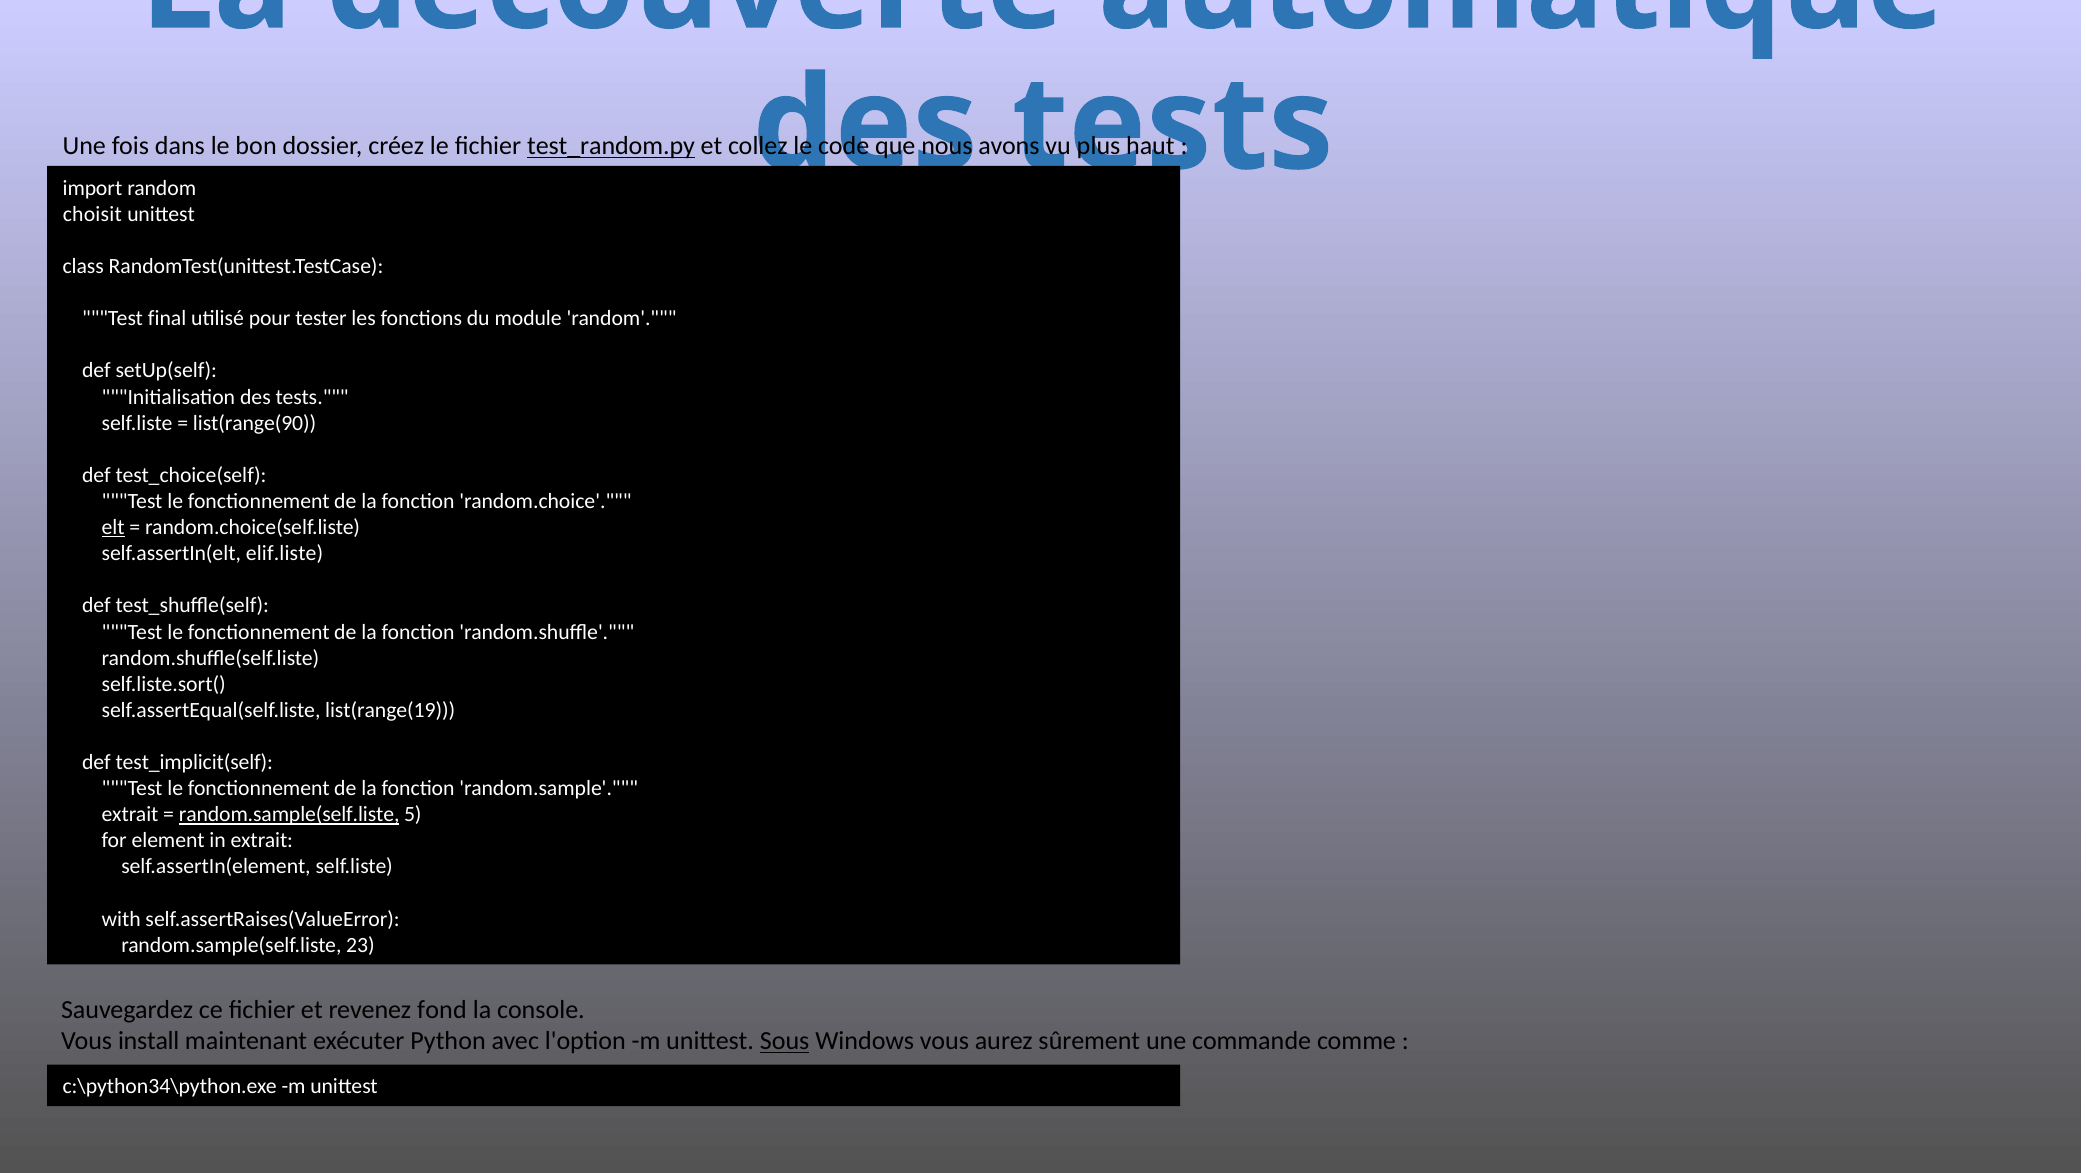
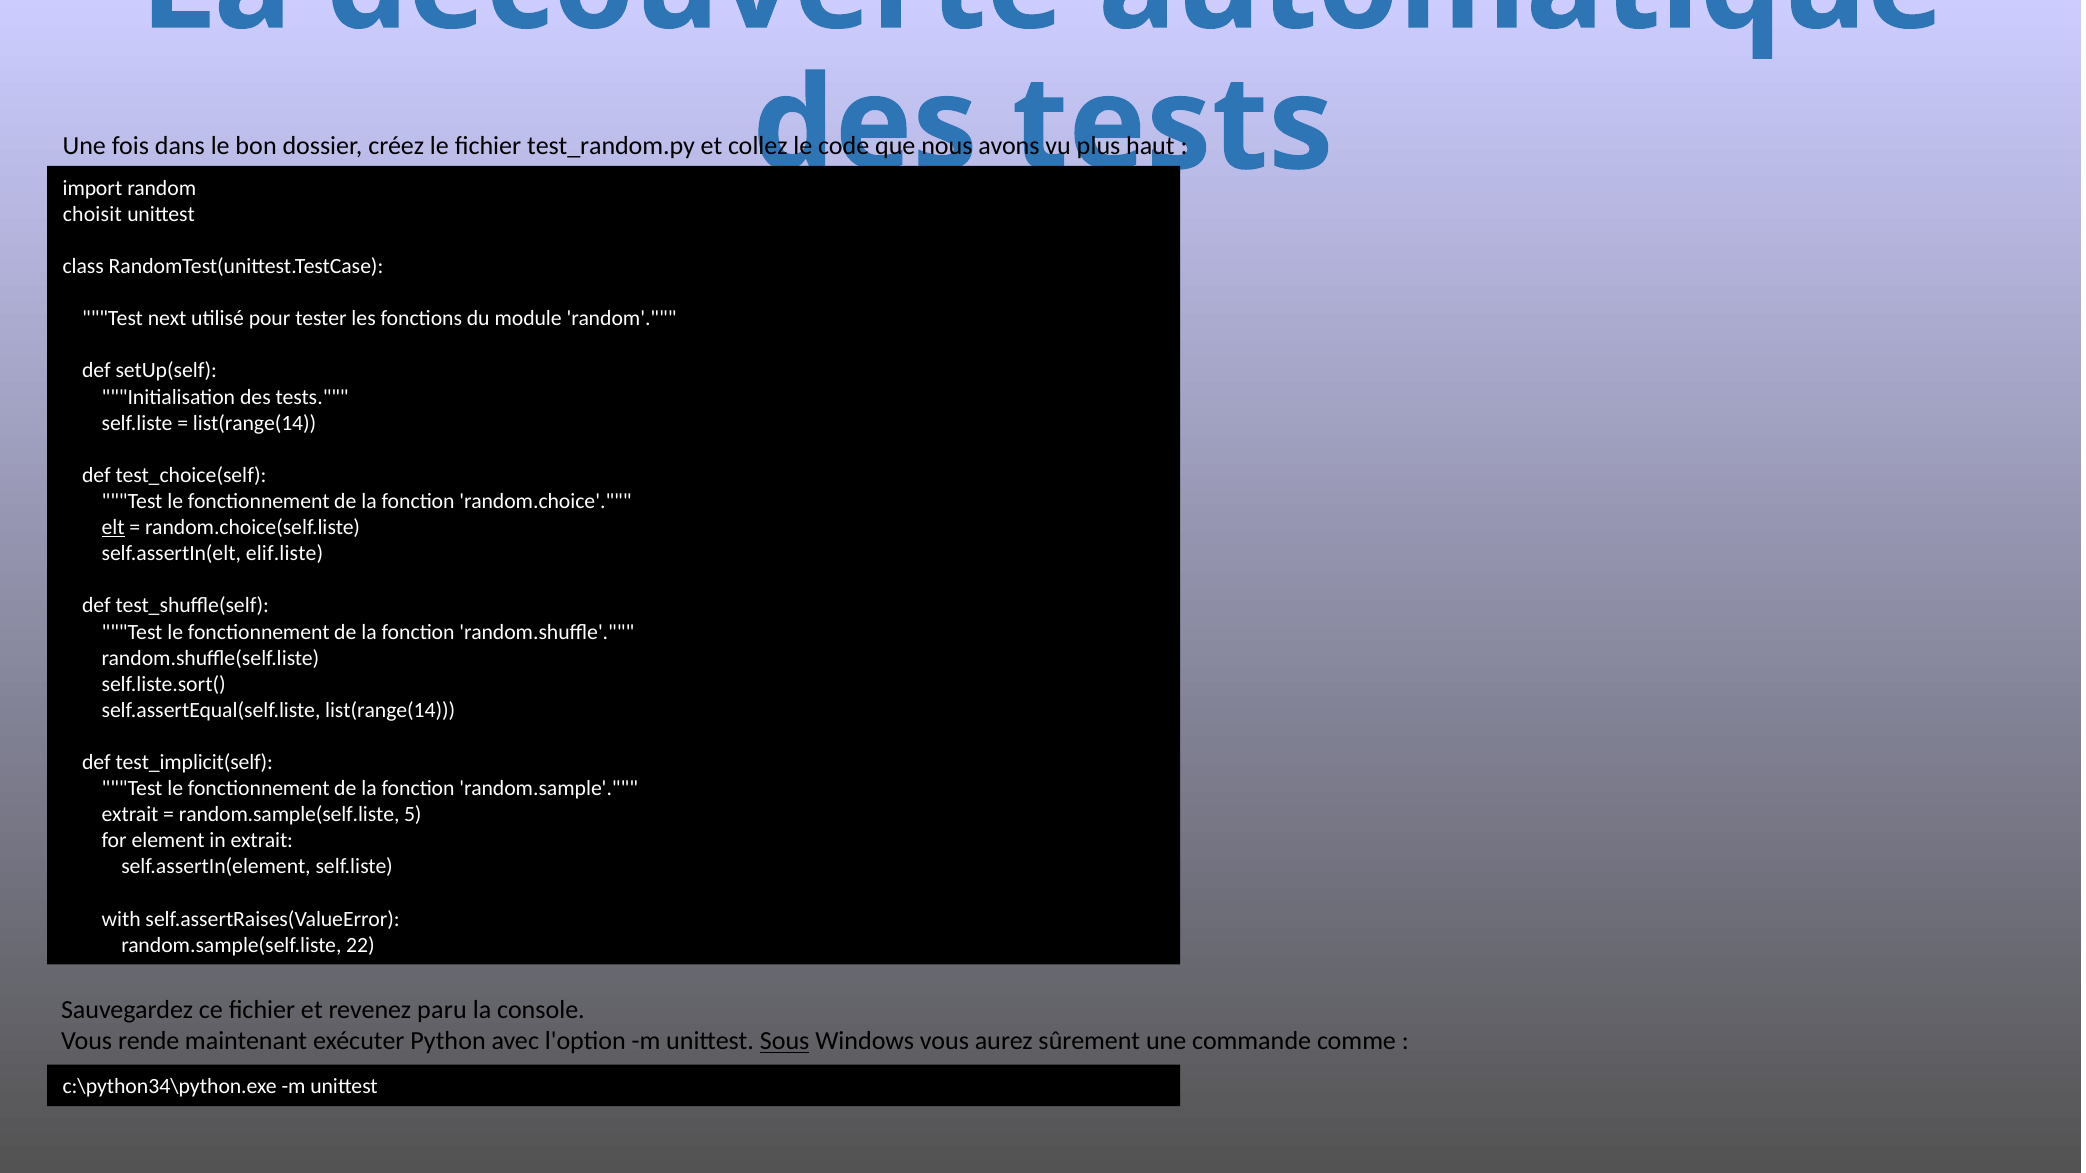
test_random.py underline: present -> none (611, 146)
final: final -> next (167, 319)
list(range(90: list(range(90 -> list(range(14 (255, 423)
self.assertEqual(self.liste list(range(19: list(range(19 -> list(range(14 (390, 710)
random.sample(self.liste underline: present -> none (289, 815)
23: 23 -> 22 (361, 945)
fond: fond -> paru (442, 1010)
install: install -> rende (149, 1042)
